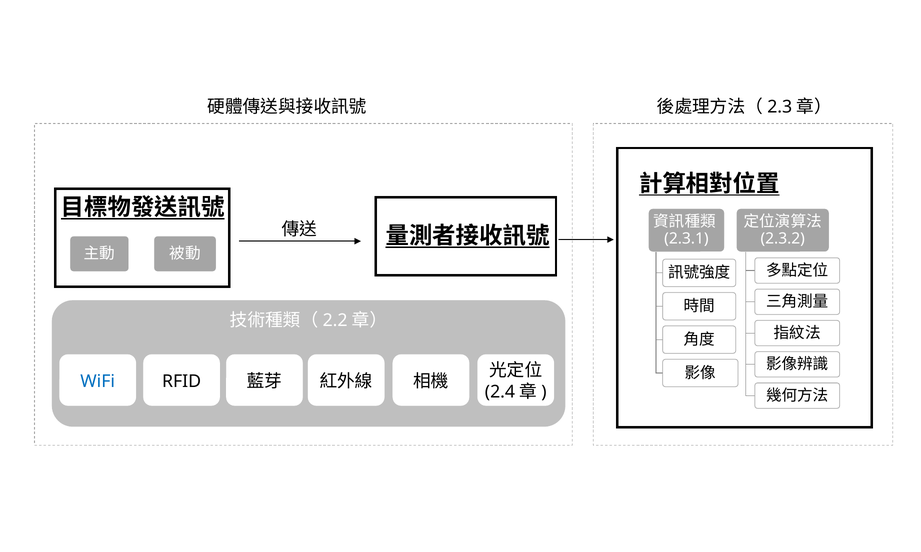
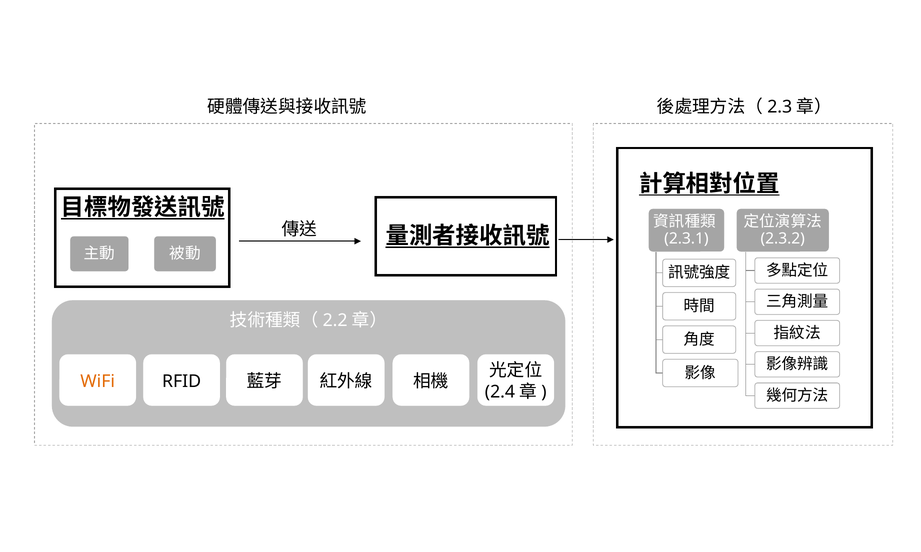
WiFi colour: blue -> orange (98, 382)
